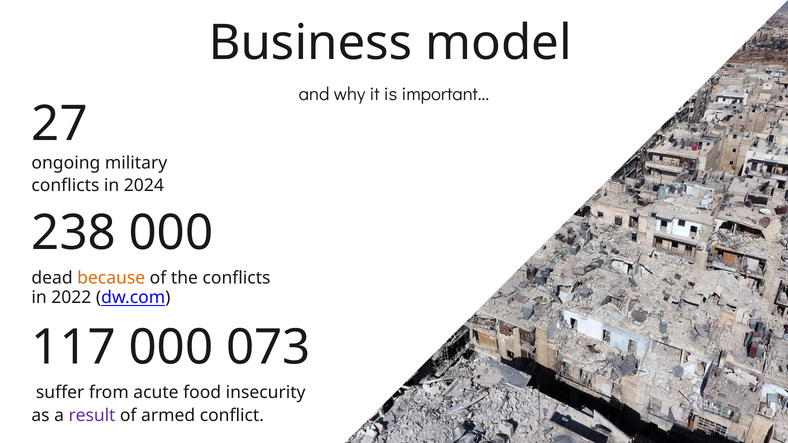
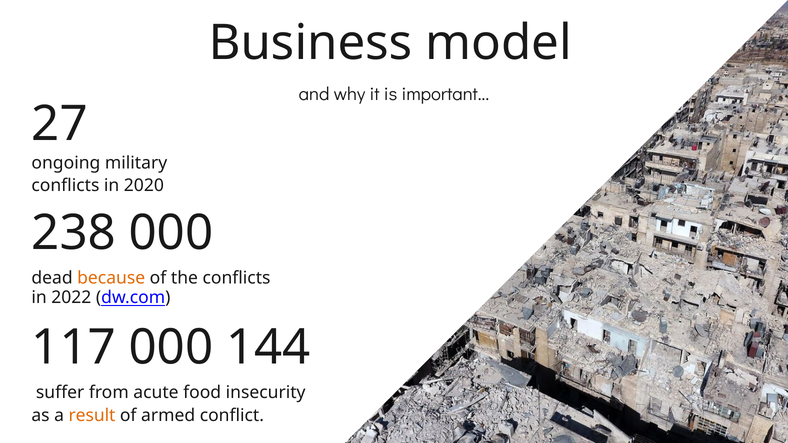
2024: 2024 -> 2020 (144, 186)
073: 073 -> 144 (268, 348)
result colour: purple -> orange (92, 415)
